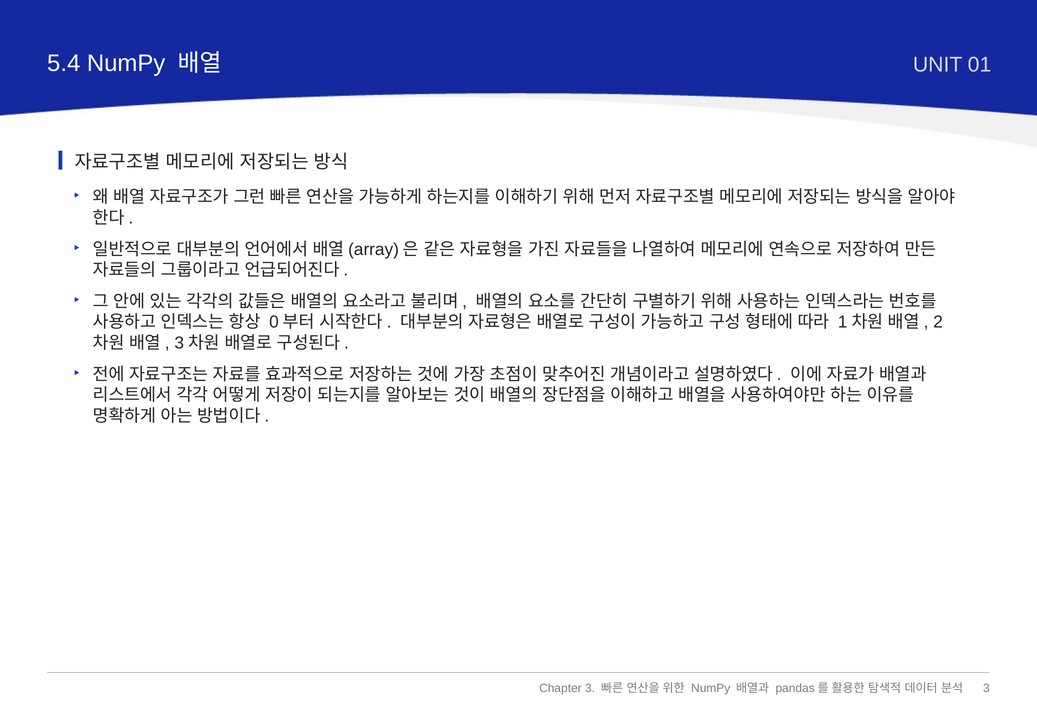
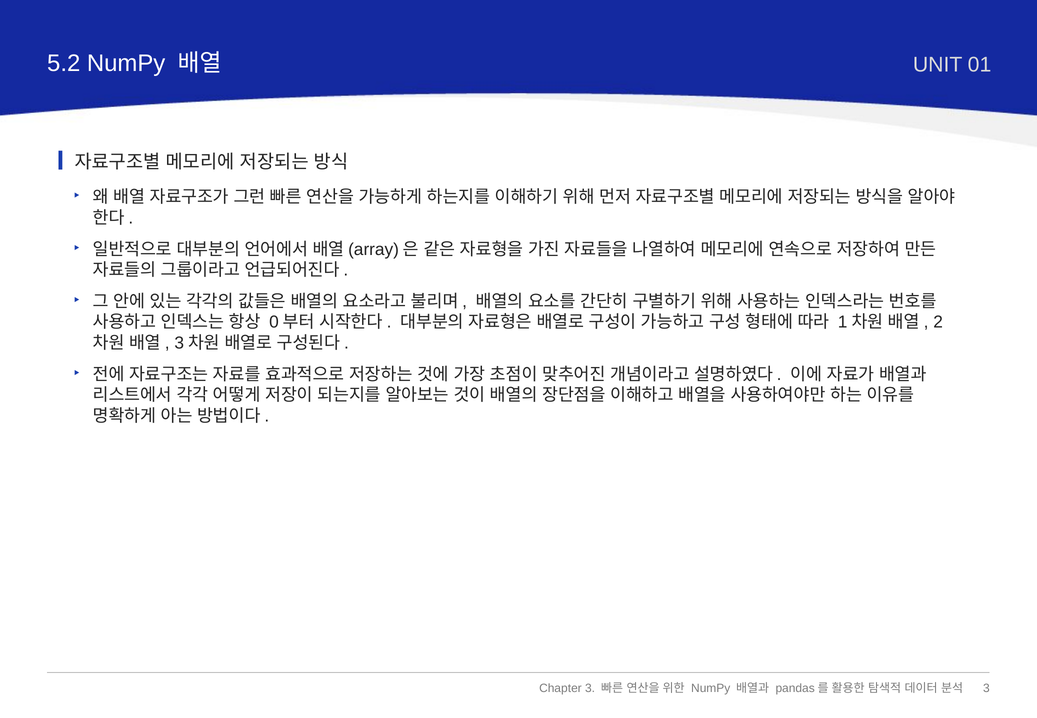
5.4: 5.4 -> 5.2 (64, 63)
